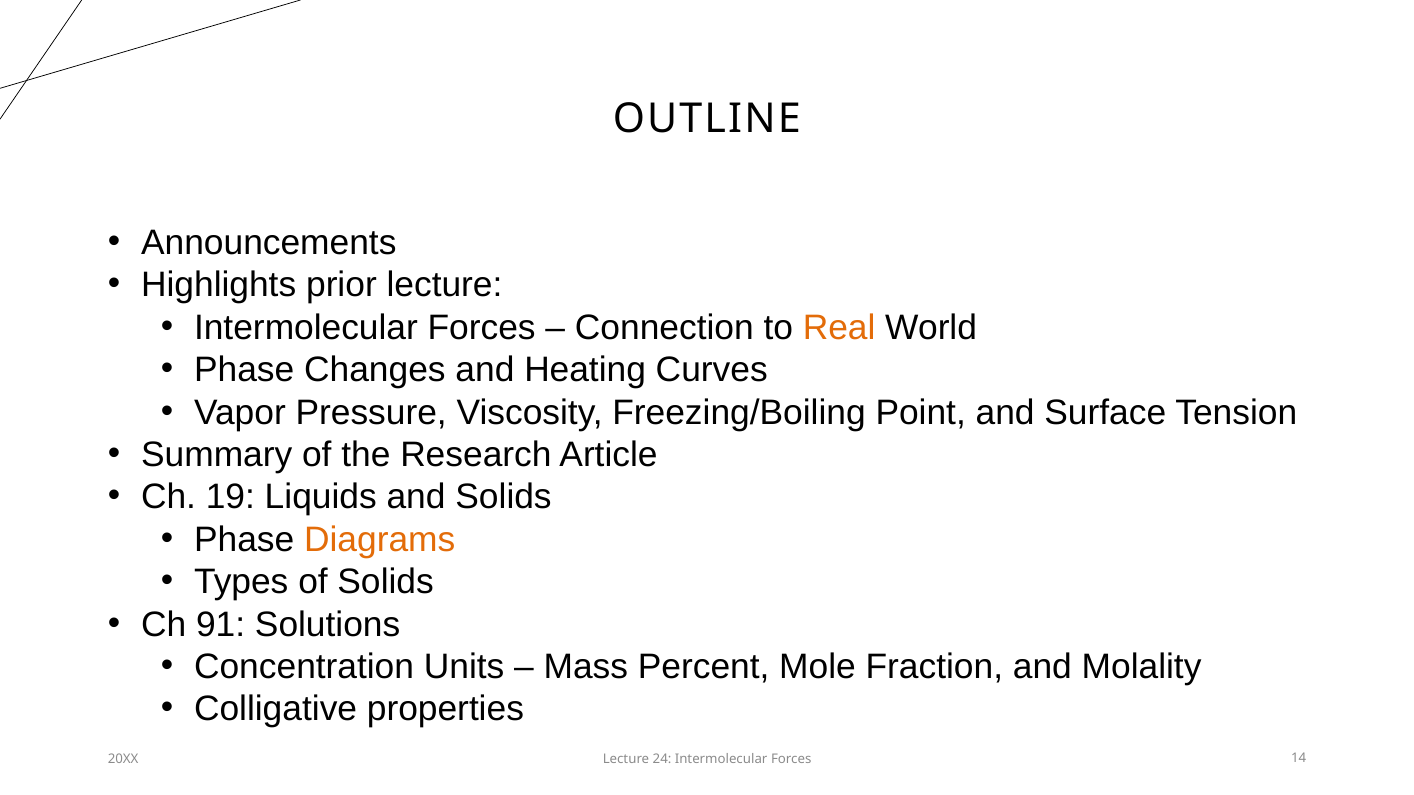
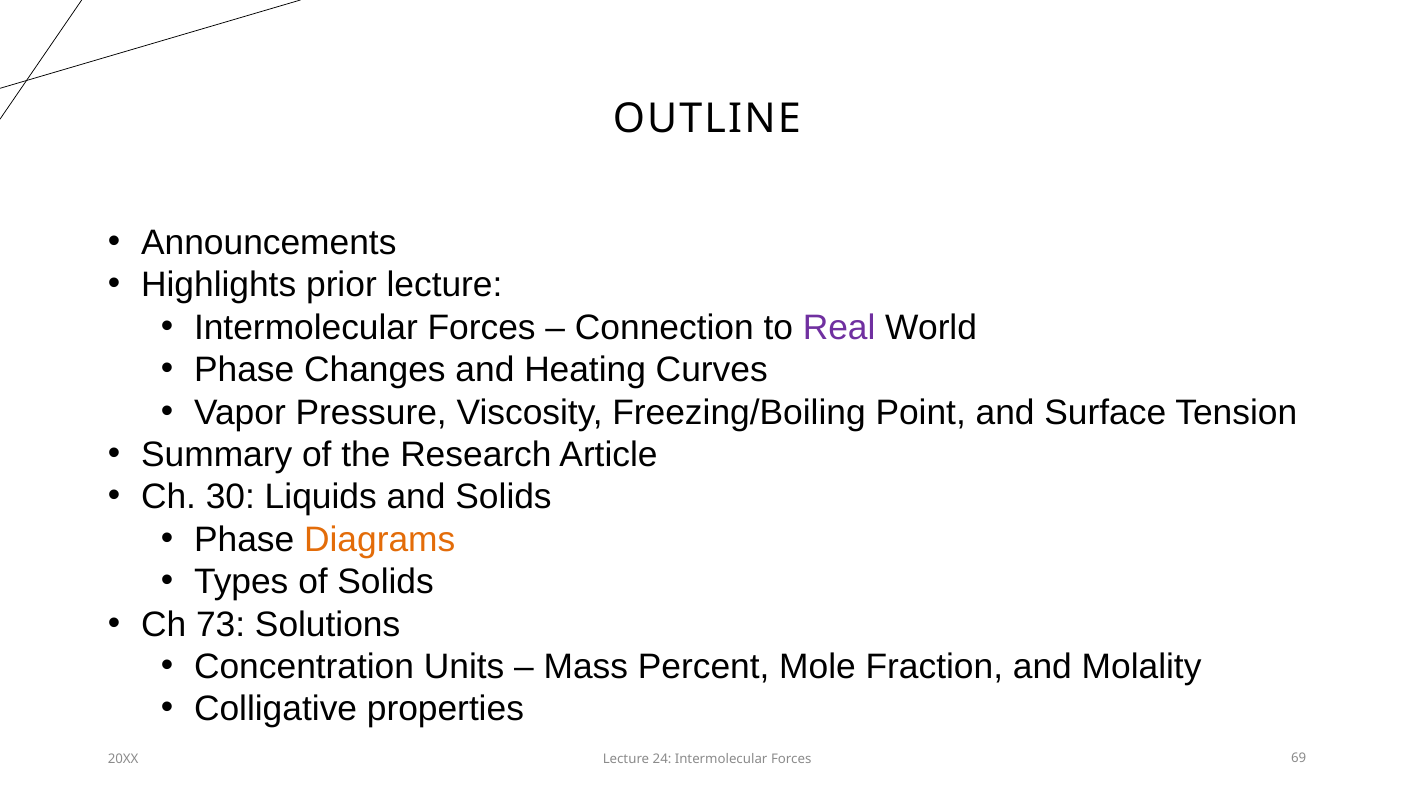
Real colour: orange -> purple (839, 328)
19: 19 -> 30 (230, 497)
91: 91 -> 73 (221, 625)
14: 14 -> 69 (1299, 758)
